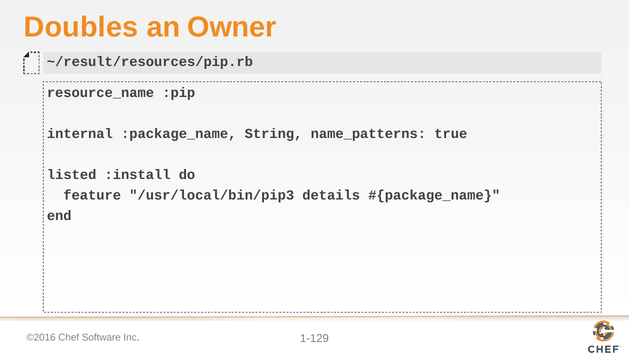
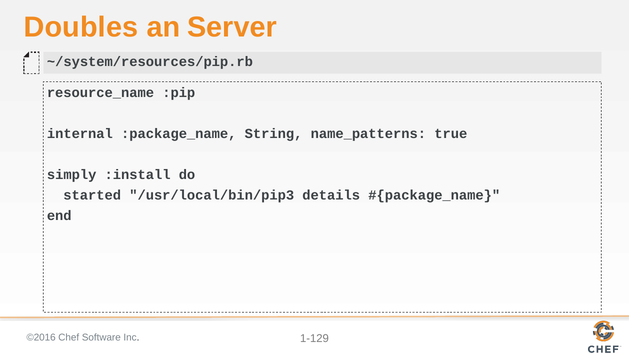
Owner: Owner -> Server (232, 27)
~/result/resources/pip.rb: ~/result/resources/pip.rb -> ~/system/resources/pip.rb (150, 62)
listed: listed -> simply (72, 175)
feature: feature -> started (92, 195)
